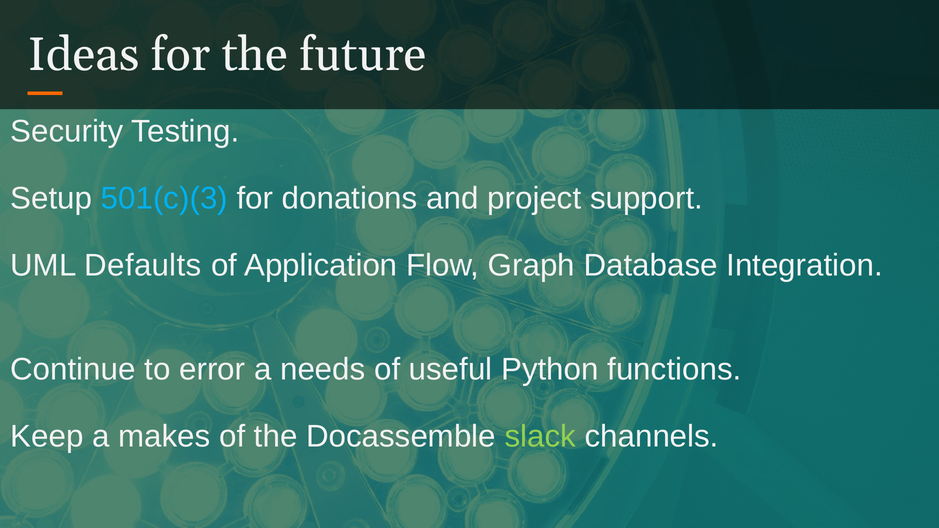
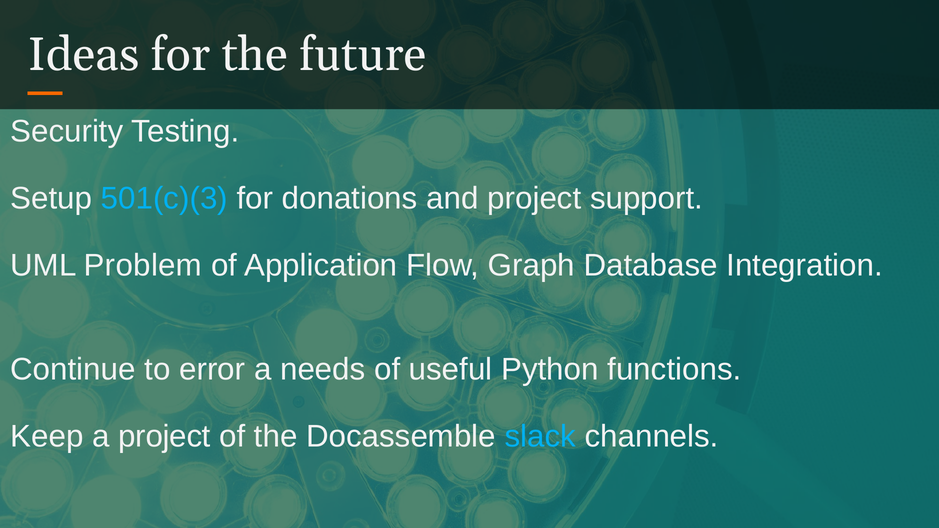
Defaults: Defaults -> Problem (143, 265)
a makes: makes -> project (164, 437)
slack colour: light green -> light blue (540, 437)
